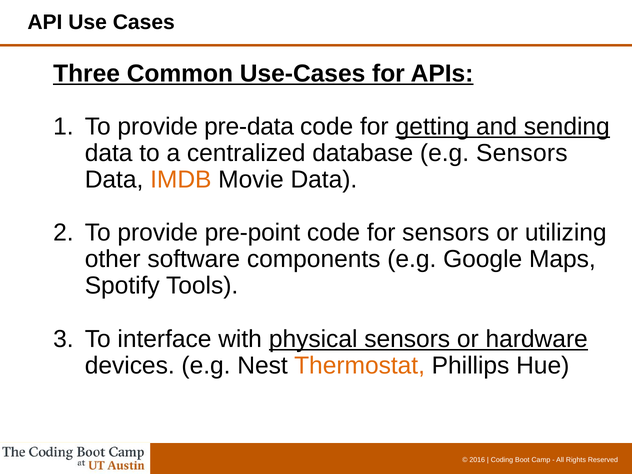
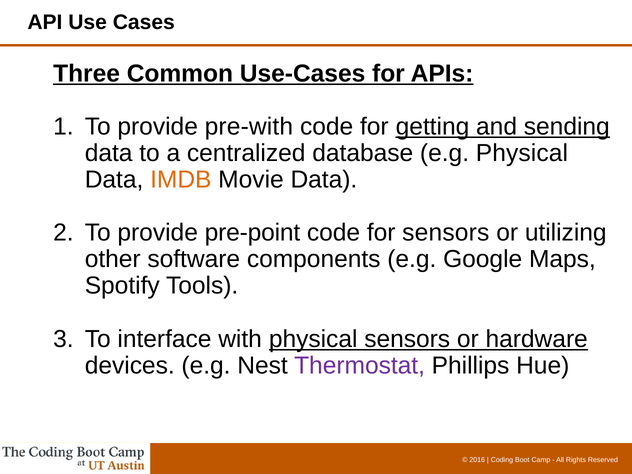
pre-data: pre-data -> pre-with (249, 127)
e.g Sensors: Sensors -> Physical (522, 153)
Thermostat colour: orange -> purple (360, 365)
